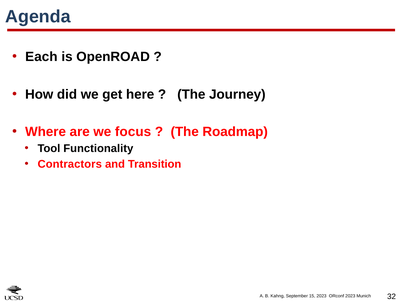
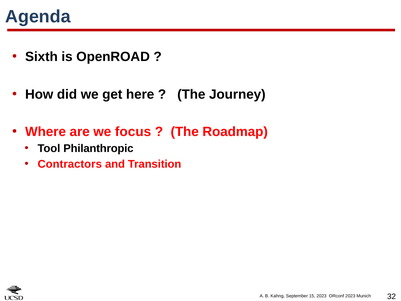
Each: Each -> Sixth (41, 57)
Functionality: Functionality -> Philanthropic (98, 148)
